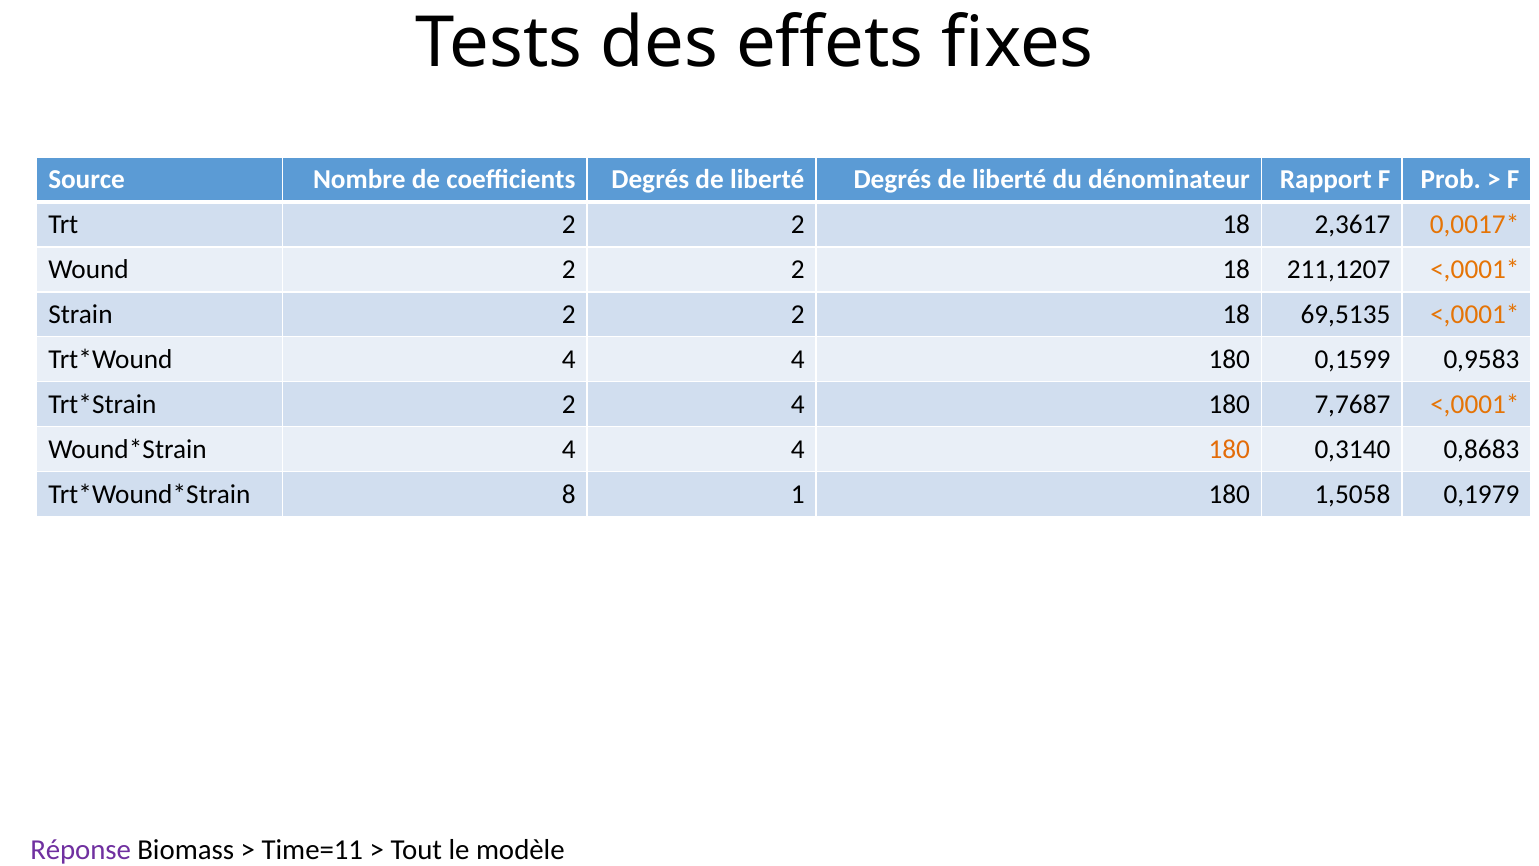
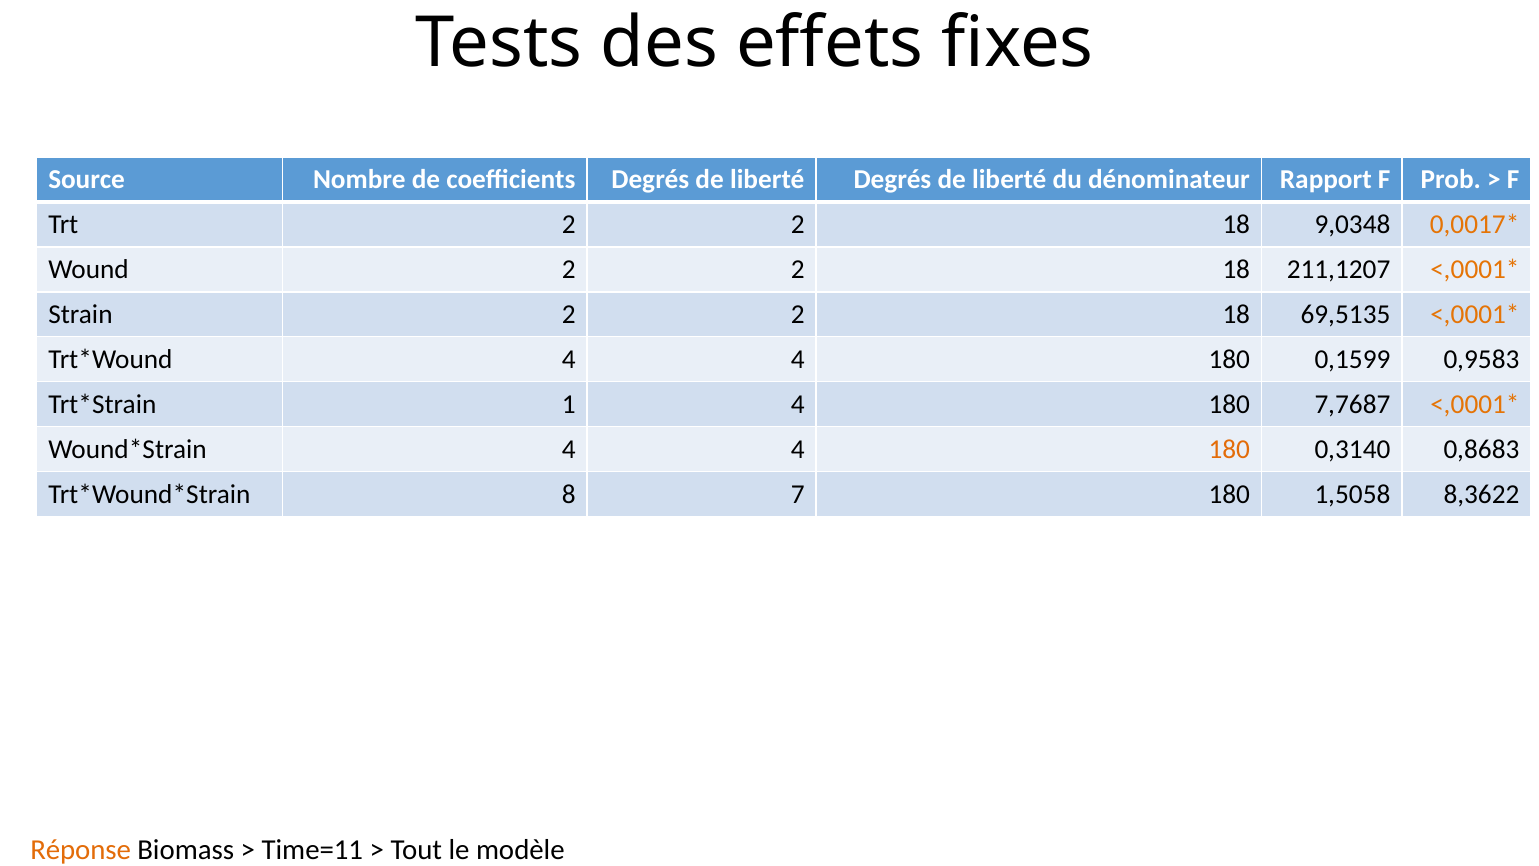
2,3617: 2,3617 -> 9,0348 (1352, 225)
2: 2 -> 1 (569, 404)
1: 1 -> 7 (798, 494)
0,1979: 0,1979 -> 8,3622 (1481, 494)
Réponse colour: purple -> orange (81, 850)
